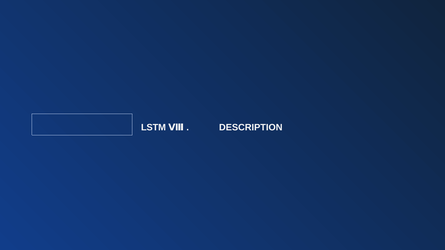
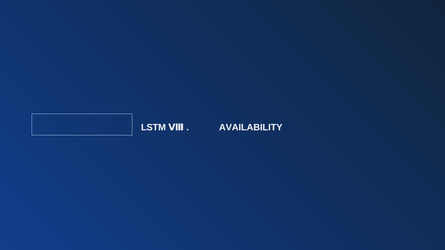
DESCRIPTION: DESCRIPTION -> AVAILABILITY (251, 128)
